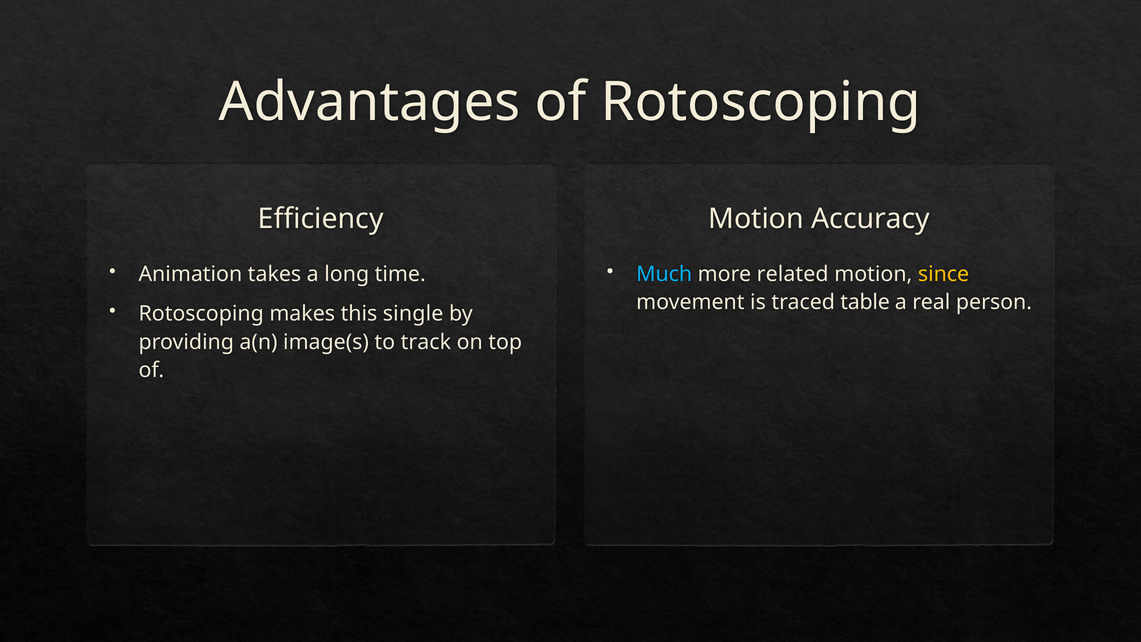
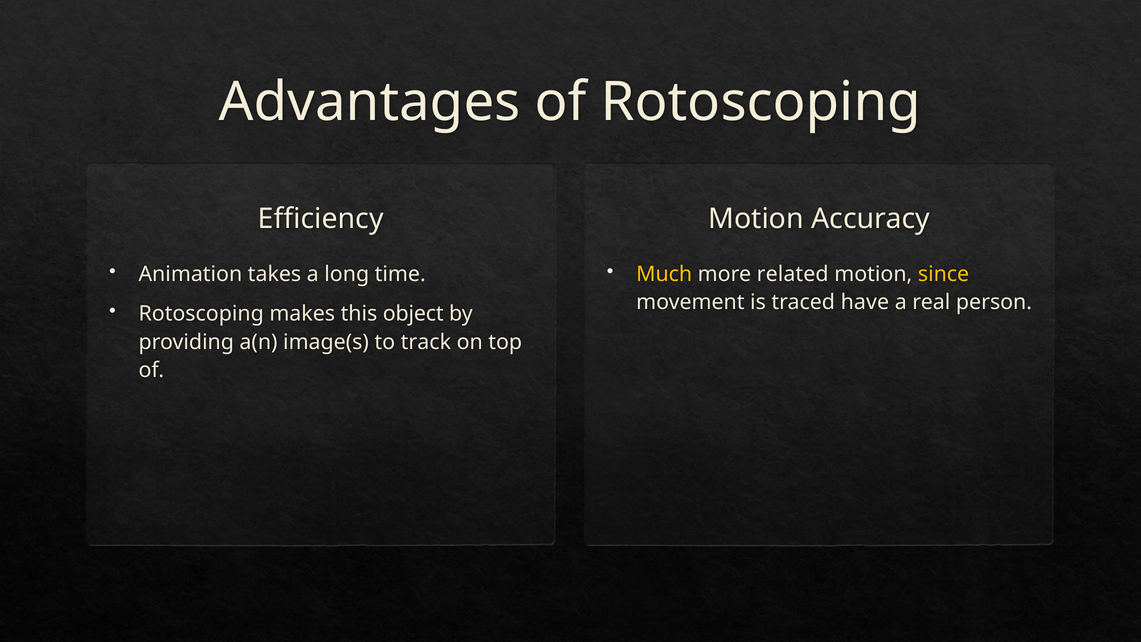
Much colour: light blue -> yellow (664, 274)
table: table -> have (865, 302)
single: single -> object (413, 314)
